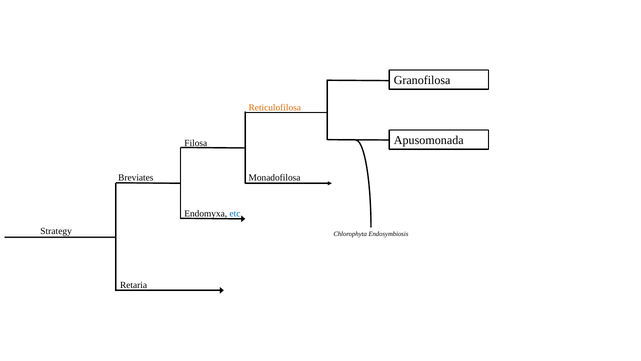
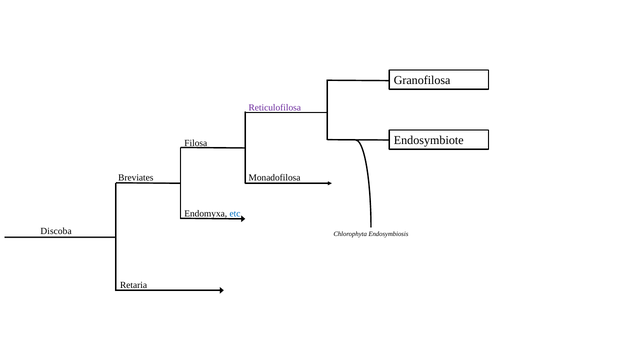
Reticulofilosa colour: orange -> purple (275, 107)
Apusomonada: Apusomonada -> Endosymbiote (429, 140)
Strategy: Strategy -> Discoba (56, 231)
